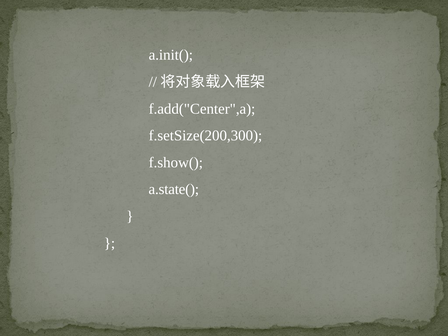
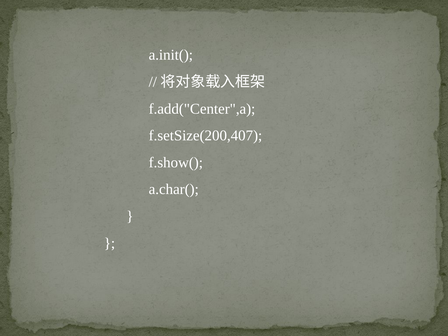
f.setSize(200,300: f.setSize(200,300 -> f.setSize(200,407 (205, 136)
a.state(: a.state( -> a.char( (174, 189)
